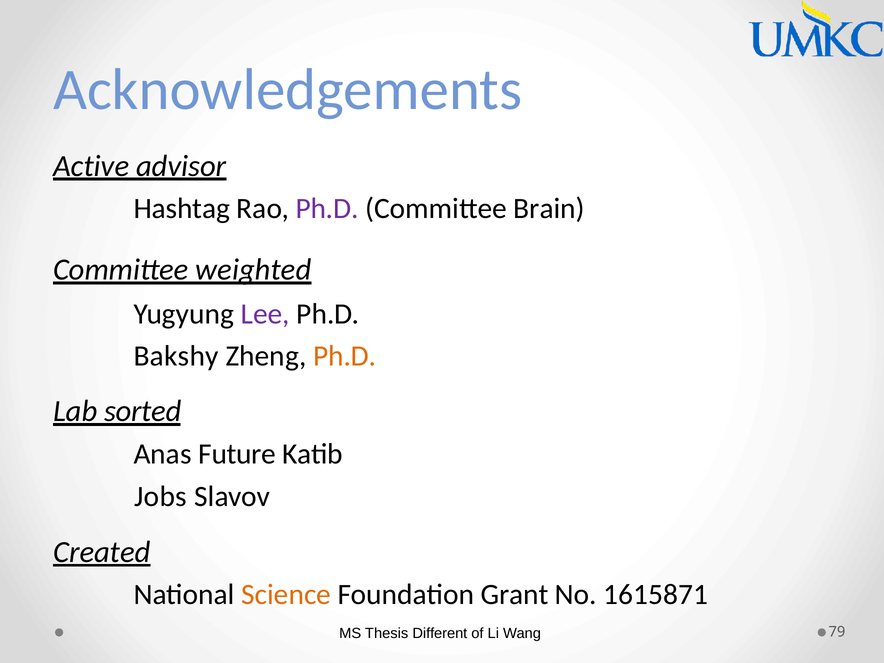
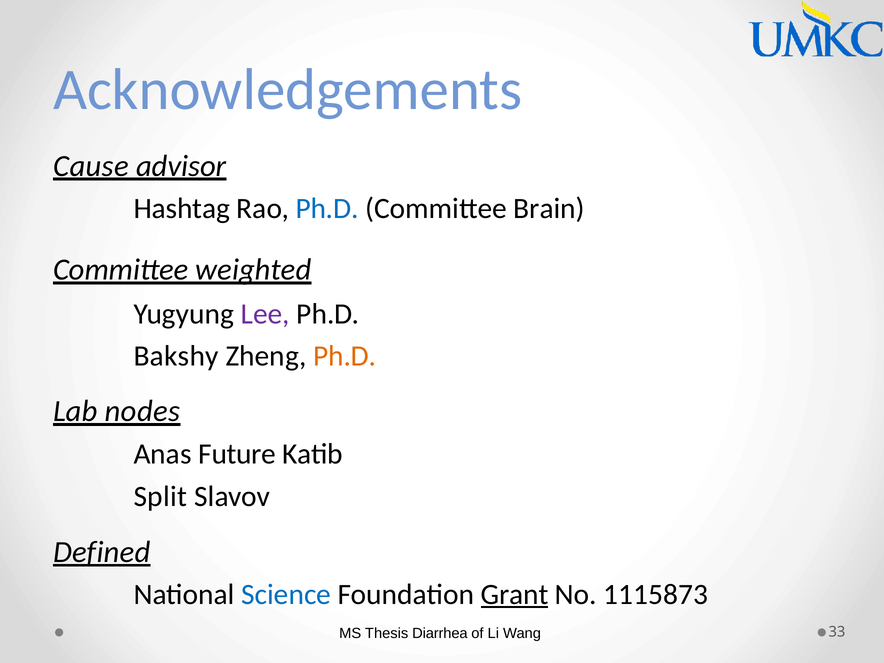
Active: Active -> Cause (91, 166)
Ph.D colour: purple -> blue (327, 208)
sorted: sorted -> nodes (142, 411)
Jobs: Jobs -> Split (160, 497)
Created: Created -> Defined (102, 552)
Science colour: orange -> blue (286, 594)
Grant underline: none -> present (515, 594)
1615871: 1615871 -> 1115873 (656, 594)
Different: Different -> Diarrhea (440, 633)
79: 79 -> 33 (837, 632)
